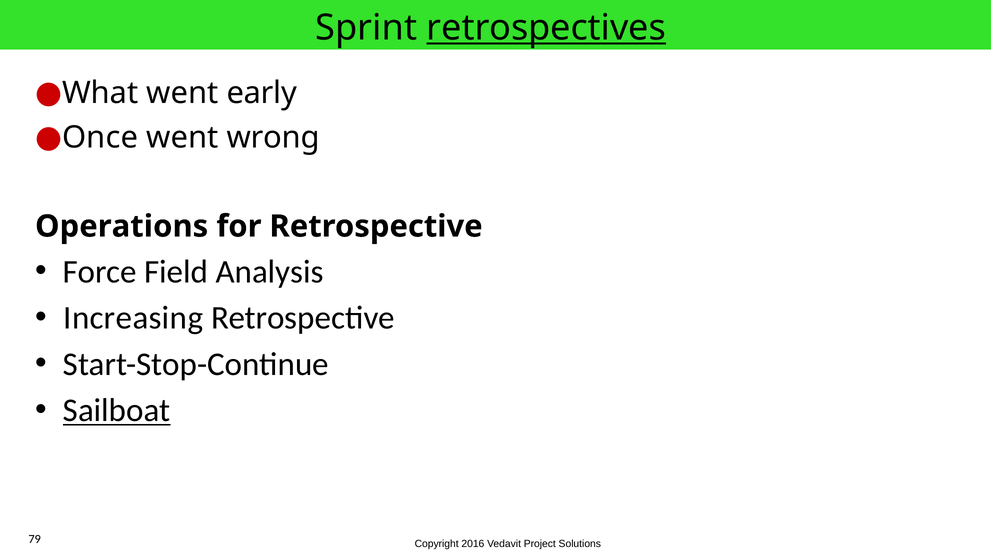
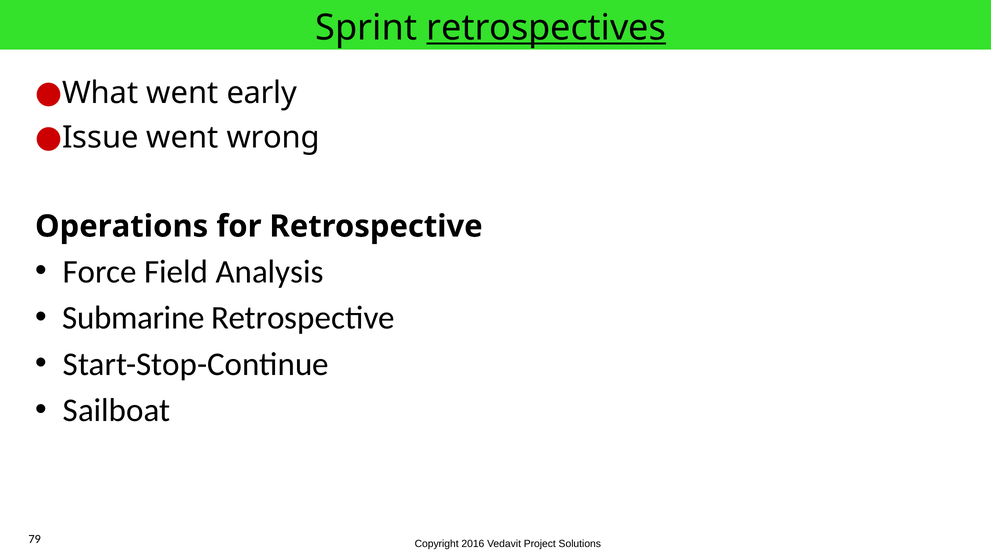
Once: Once -> Issue (100, 137)
Increasing: Increasing -> Submarine (134, 318)
Sailboat underline: present -> none (117, 410)
